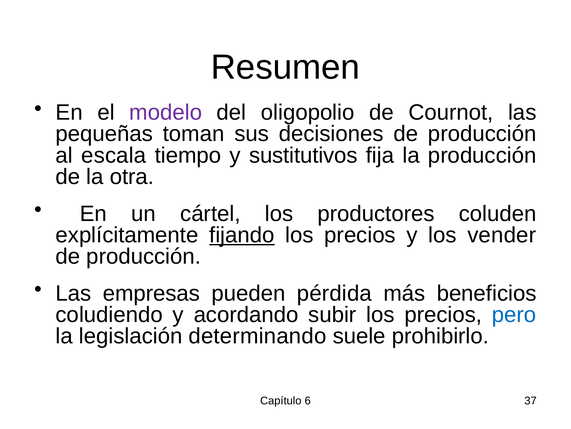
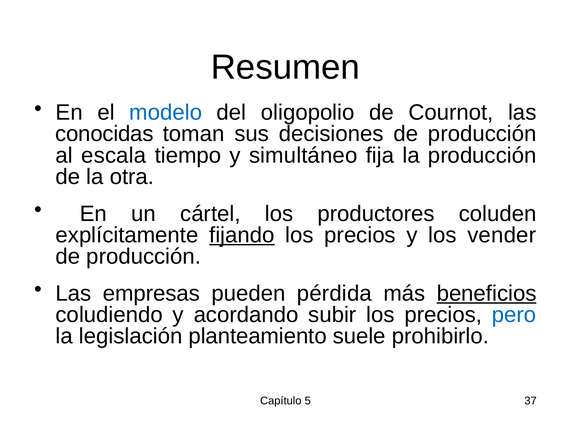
modelo colour: purple -> blue (166, 112)
pequeñas: pequeñas -> conocidas (104, 134)
sustitutivos: sustitutivos -> simultáneo (303, 155)
beneficios underline: none -> present (487, 293)
determinando: determinando -> planteamiento (258, 335)
6: 6 -> 5 (308, 400)
